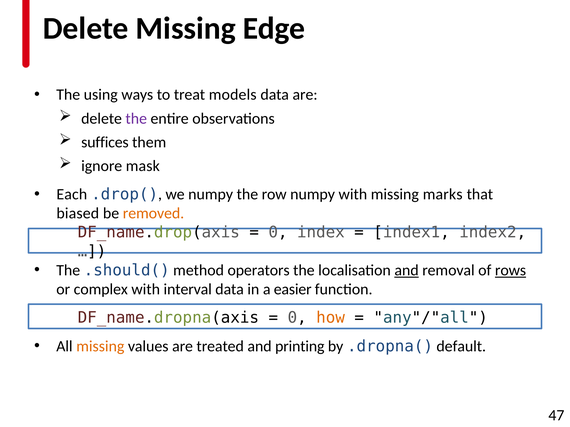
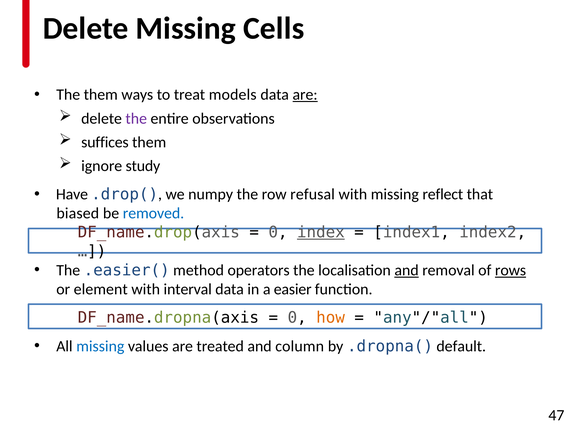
Edge: Edge -> Cells (274, 28)
The using: using -> them (101, 95)
are underline: none -> present (305, 95)
mask: mask -> study (143, 166)
Each: Each -> Have (72, 195)
row numpy: numpy -> refusal (313, 195)
marks: marks -> reflect (443, 195)
removed colour: orange -> blue (154, 214)
index underline: none -> present (321, 233)
.should(: .should( -> .easier( (127, 271)
complex: complex -> element (101, 290)
missing colour: orange -> blue (100, 347)
printing: printing -> column (300, 347)
